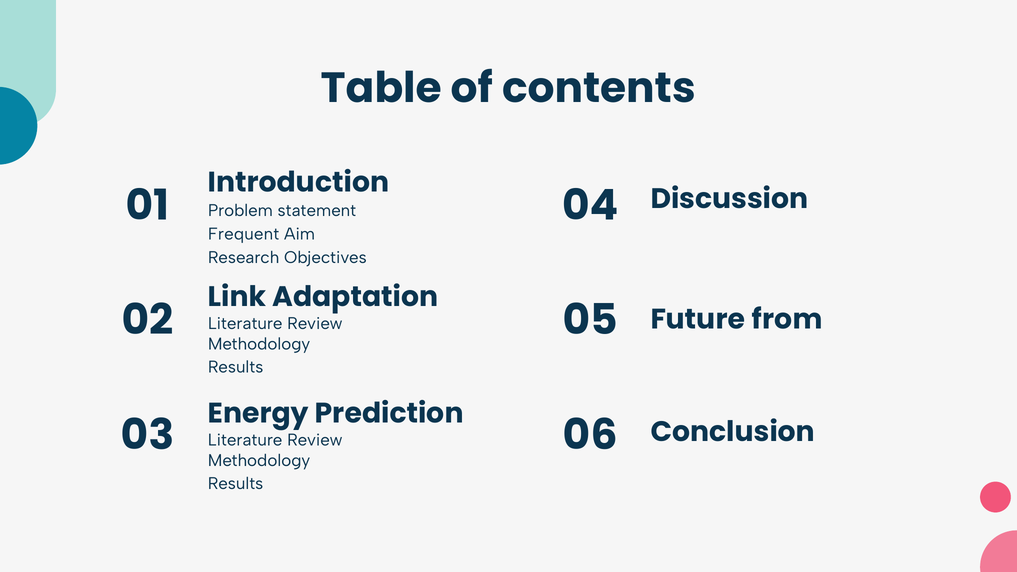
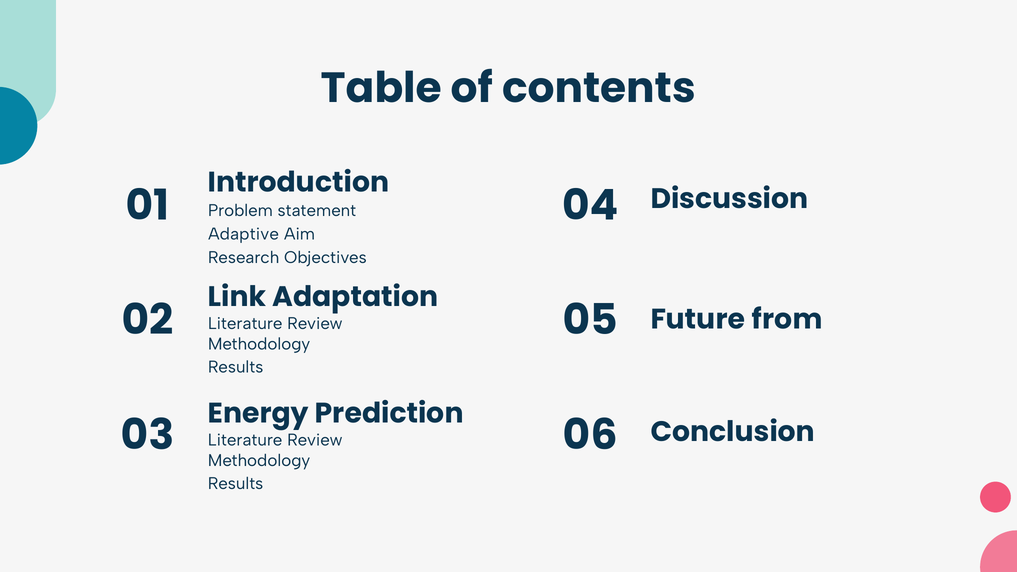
Frequent: Frequent -> Adaptive (244, 234)
